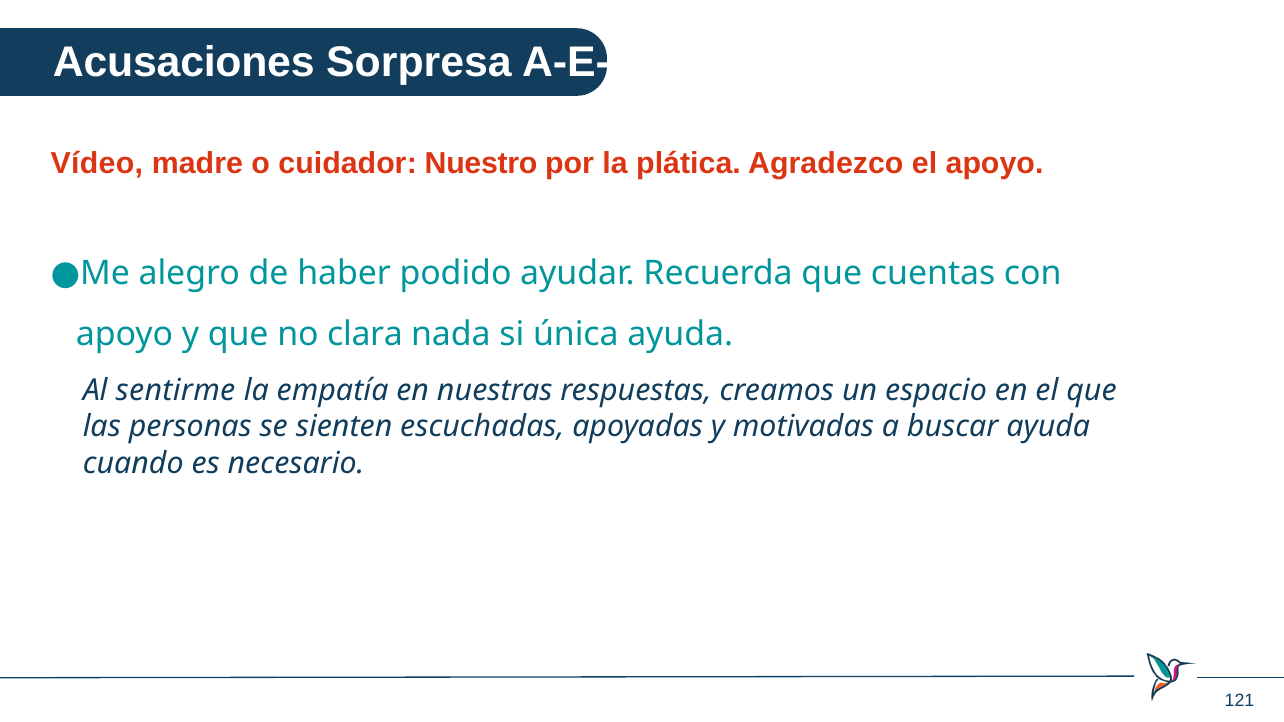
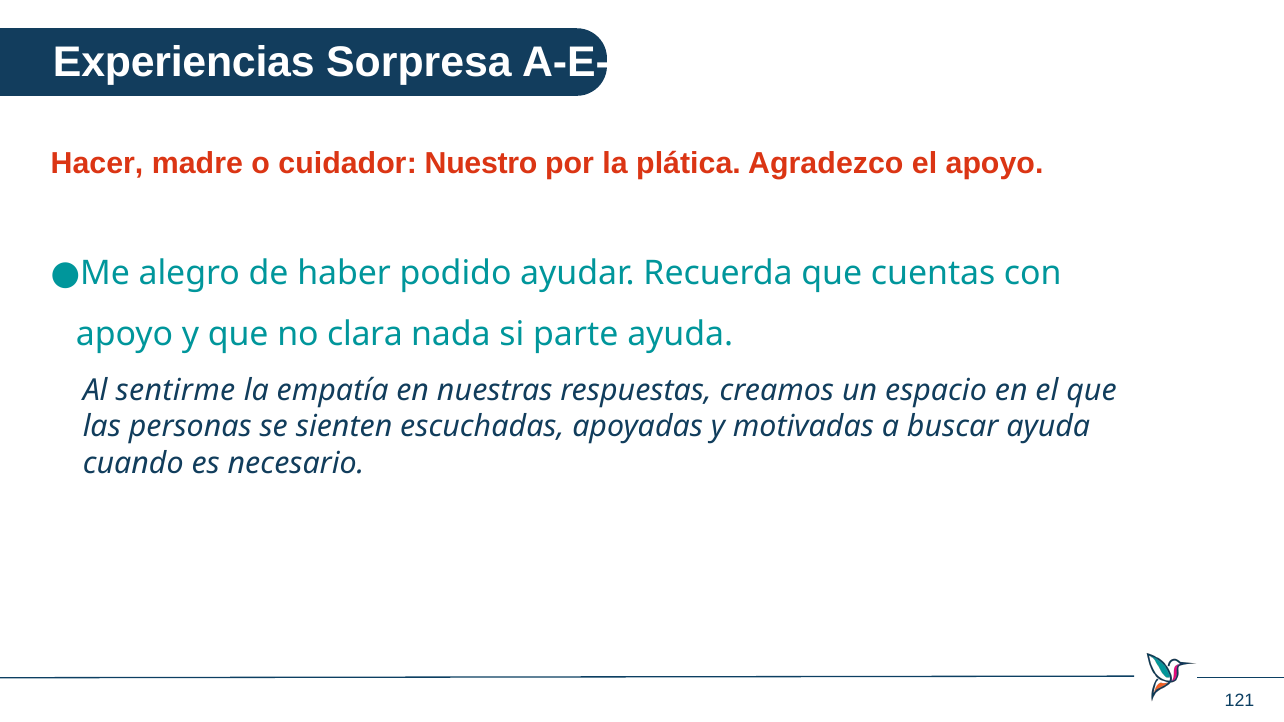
Acusaciones: Acusaciones -> Experiencias (184, 63)
Vídeo: Vídeo -> Hacer (97, 163)
única: única -> parte (576, 335)
